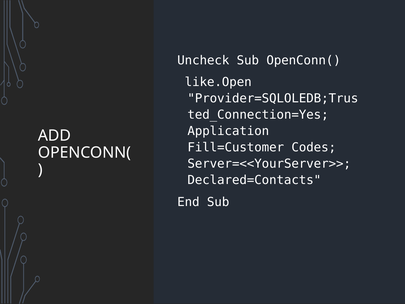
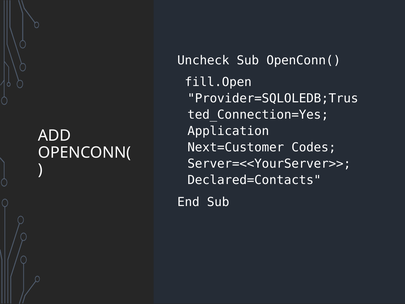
like.Open: like.Open -> fill.Open (218, 82)
Fill=Customer: Fill=Customer -> Next=Customer (236, 147)
